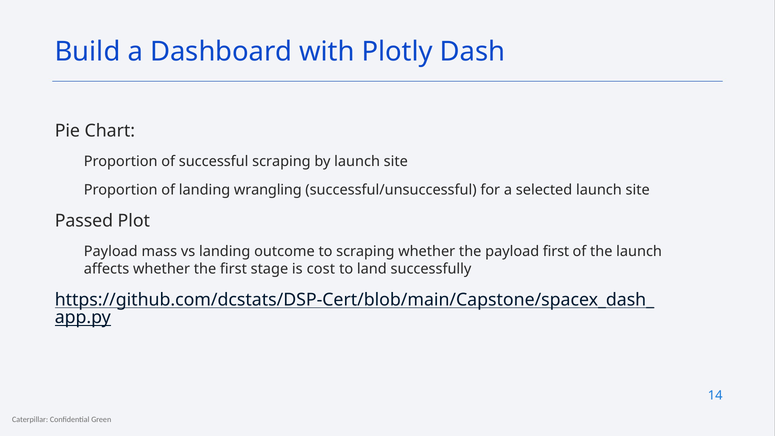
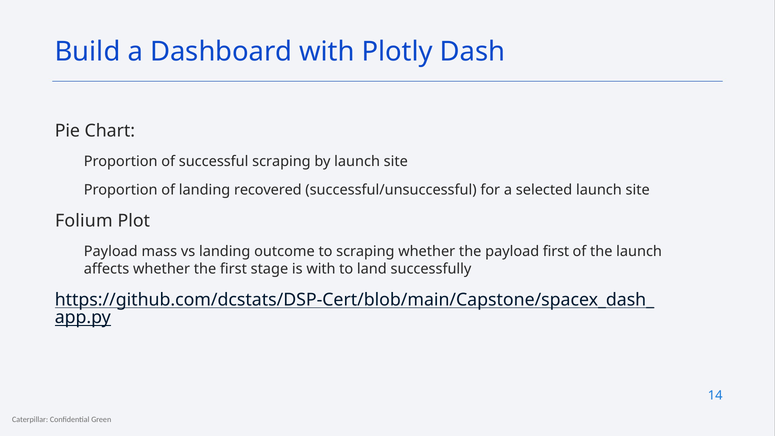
wrangling: wrangling -> recovered (268, 190)
Passed: Passed -> Folium (84, 221)
is cost: cost -> with (321, 269)
